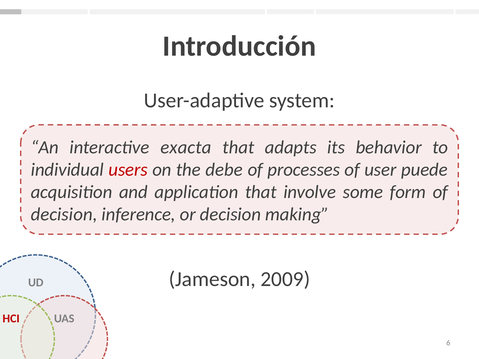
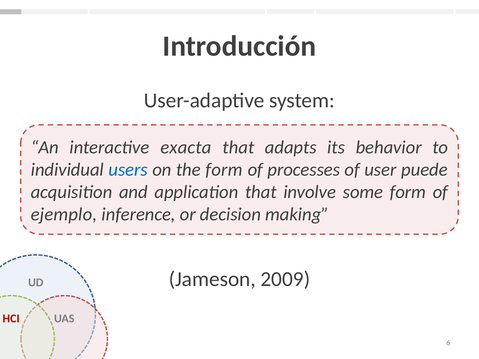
users colour: red -> blue (128, 170)
the debe: debe -> form (224, 170)
decision: decision -> ejemplo (64, 214)
